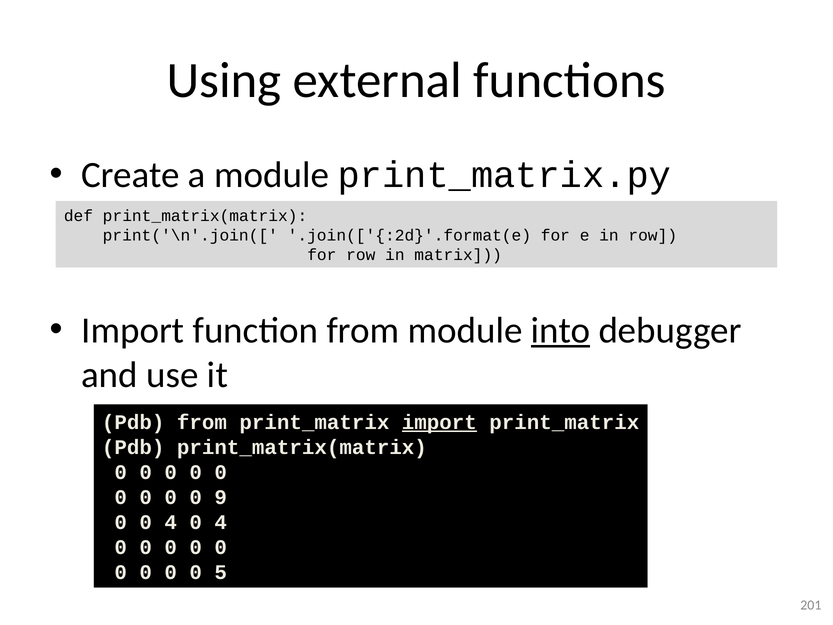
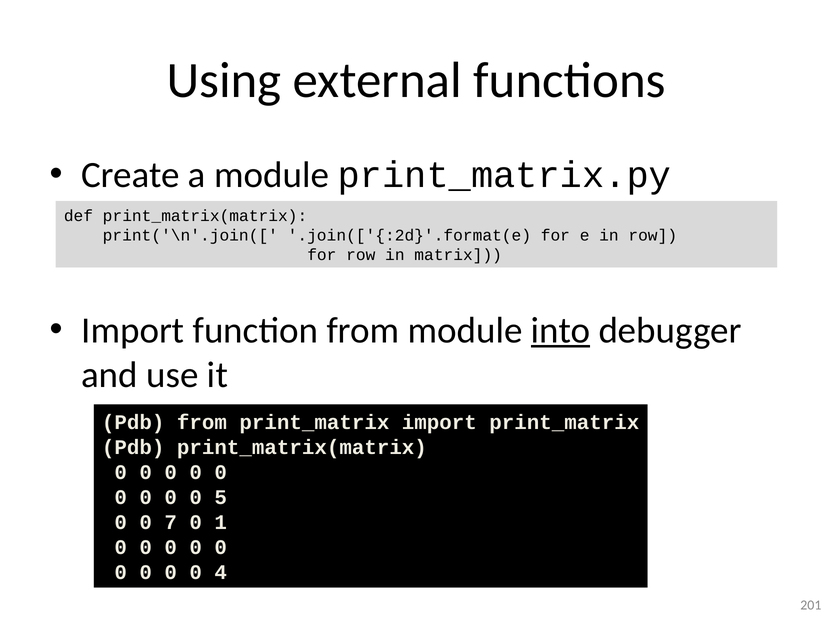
import underline: present -> none (439, 422)
9: 9 -> 5 (221, 497)
0 0 4: 4 -> 7 (171, 522)
4: 4 -> 1 (221, 522)
5: 5 -> 4 (221, 572)
